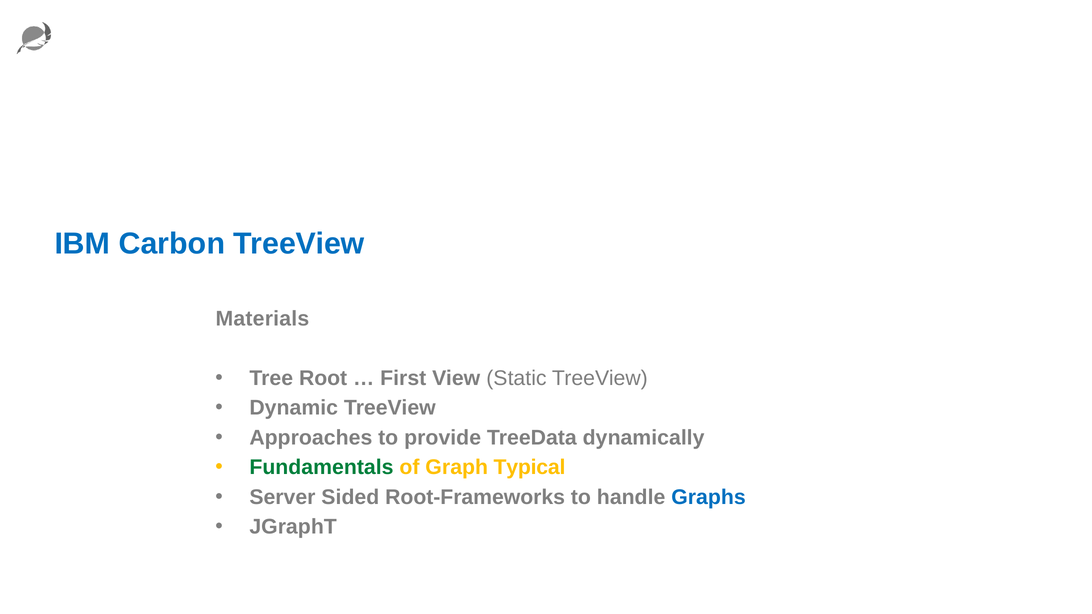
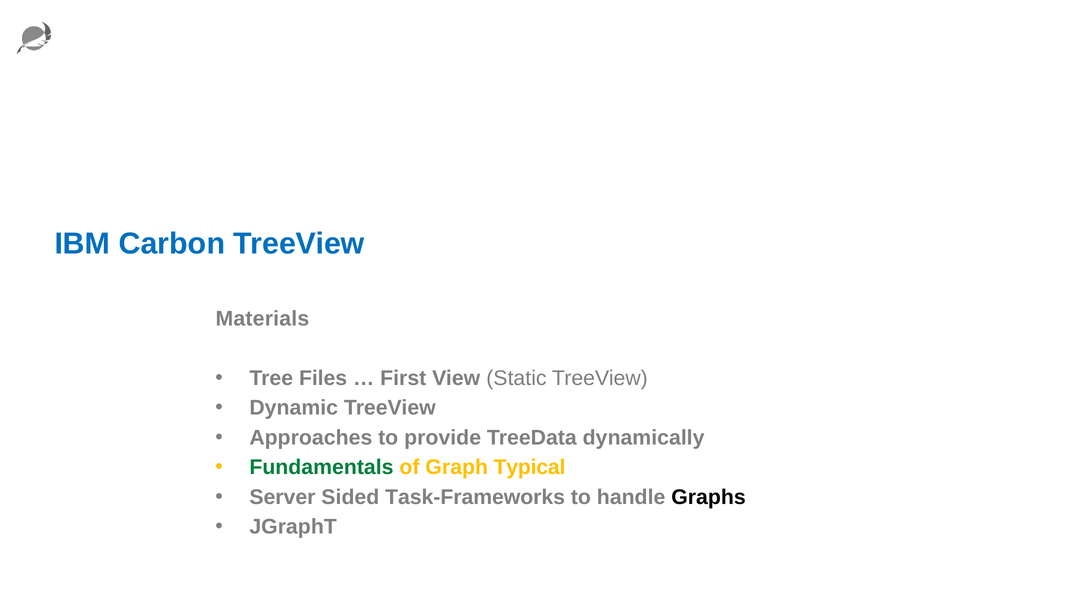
Root: Root -> Files (323, 378)
Root-Frameworks: Root-Frameworks -> Task-Frameworks (475, 497)
Graphs colour: blue -> black (709, 497)
